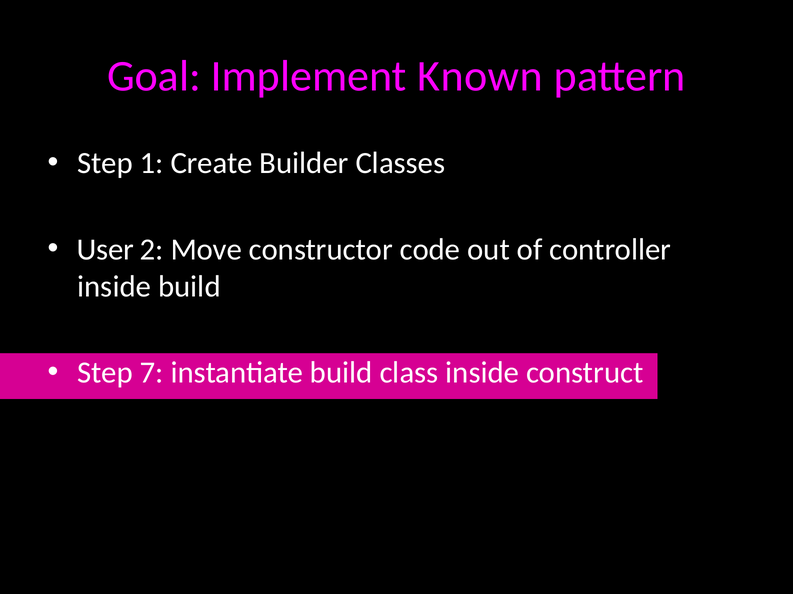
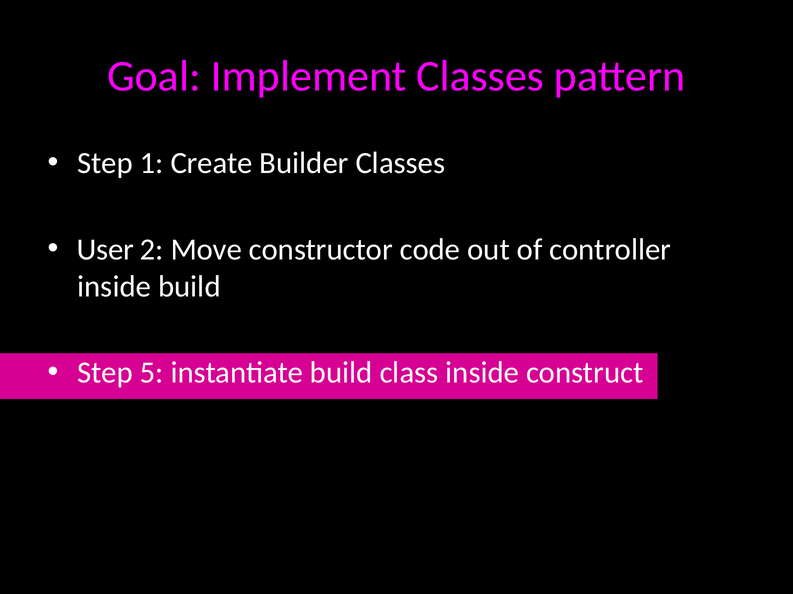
Implement Known: Known -> Classes (480, 76)
7: 7 -> 5 (152, 373)
